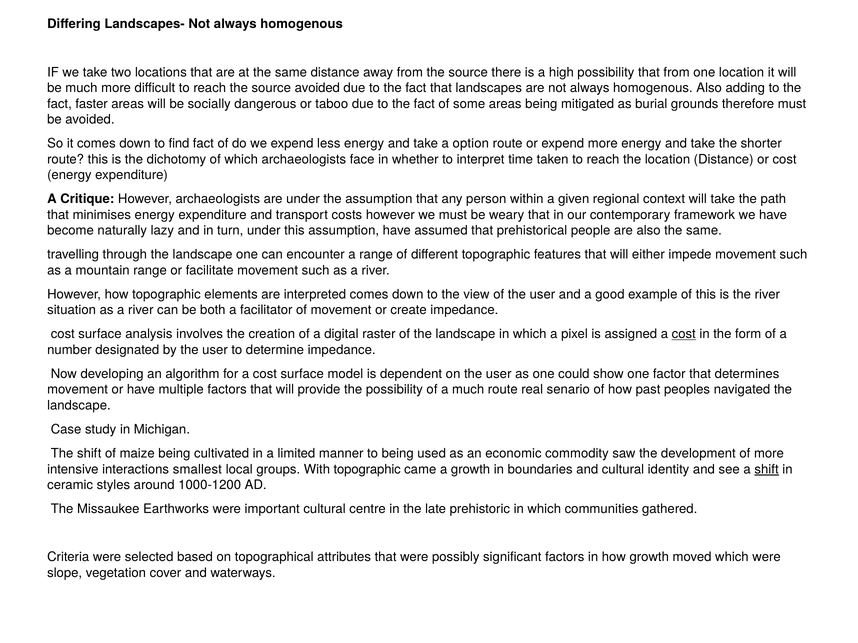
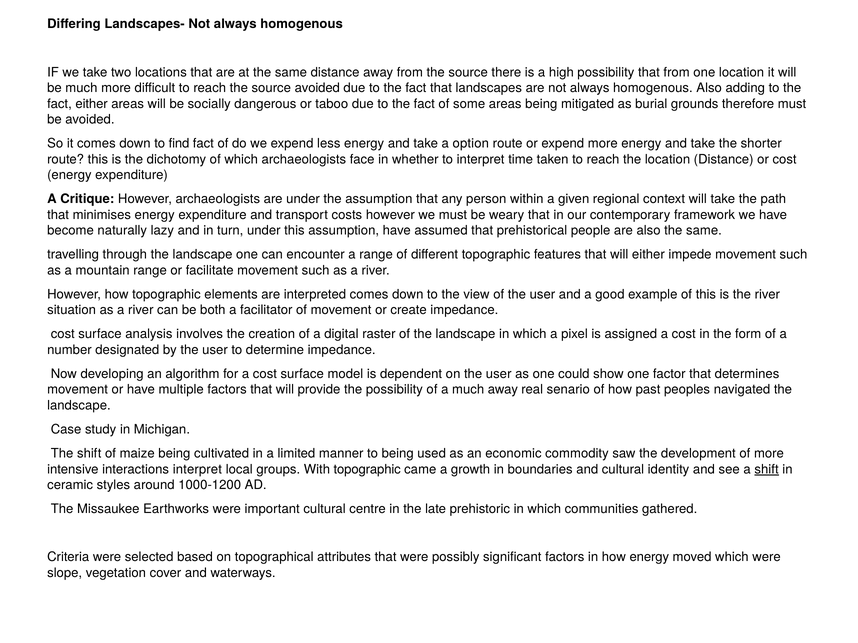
fact faster: faster -> either (92, 104)
cost underline: present -> none (684, 334)
much route: route -> away (503, 390)
interactions smallest: smallest -> interpret (197, 470)
how growth: growth -> energy (649, 558)
